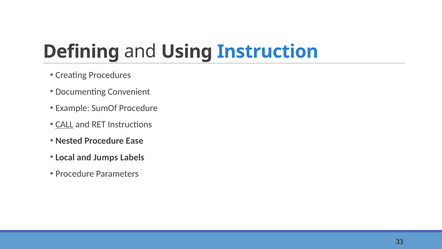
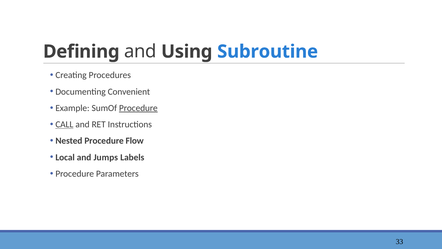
Instruction: Instruction -> Subroutine (268, 51)
Procedure underline: none -> present (138, 108)
Ease: Ease -> Flow (135, 141)
